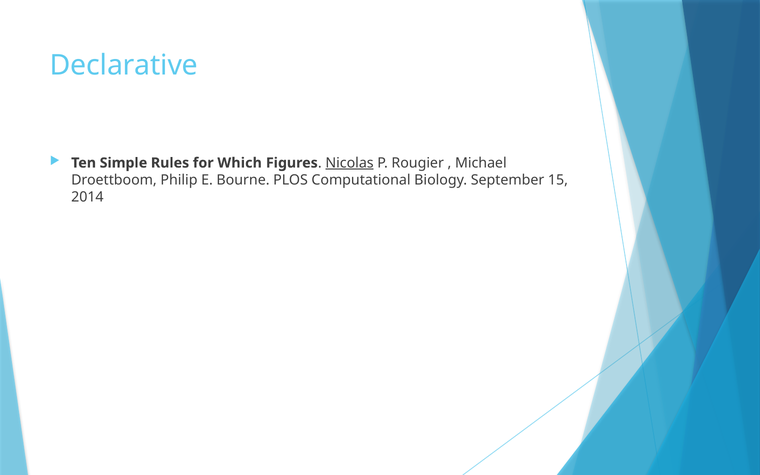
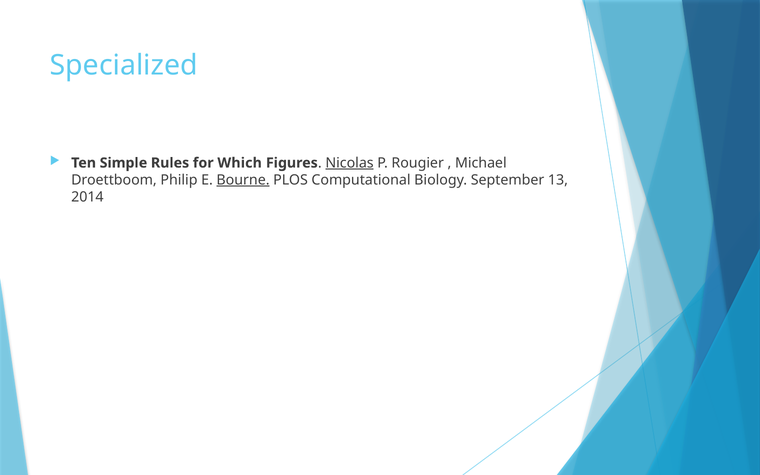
Declarative: Declarative -> Specialized (124, 65)
Bourne underline: none -> present (243, 180)
15: 15 -> 13 (558, 180)
